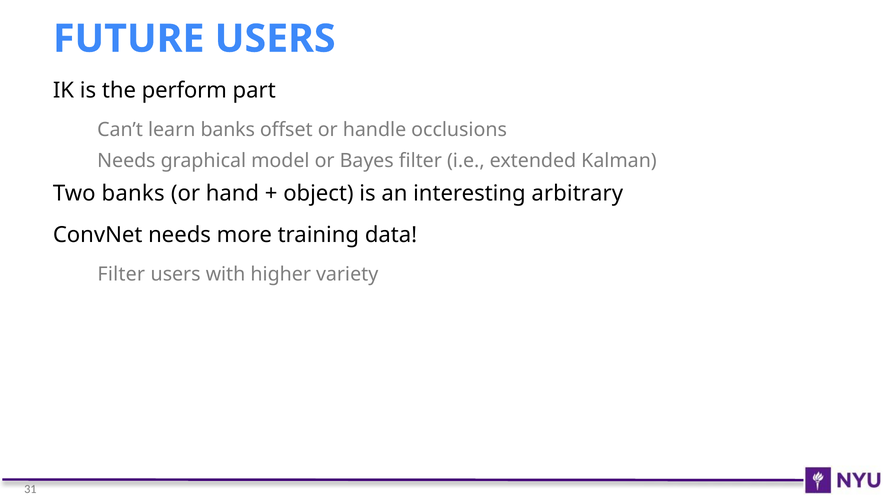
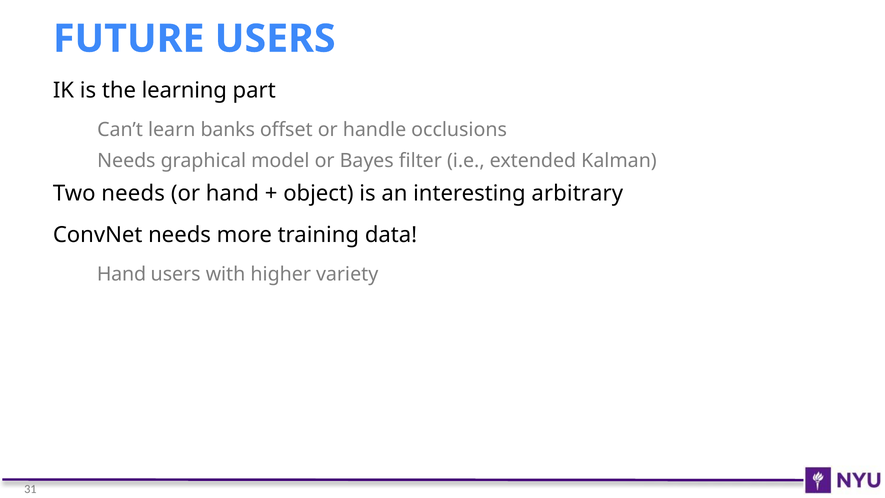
perform: perform -> learning (184, 90)
Two banks: banks -> needs (133, 194)
Filter: Filter -> Hand (121, 274)
